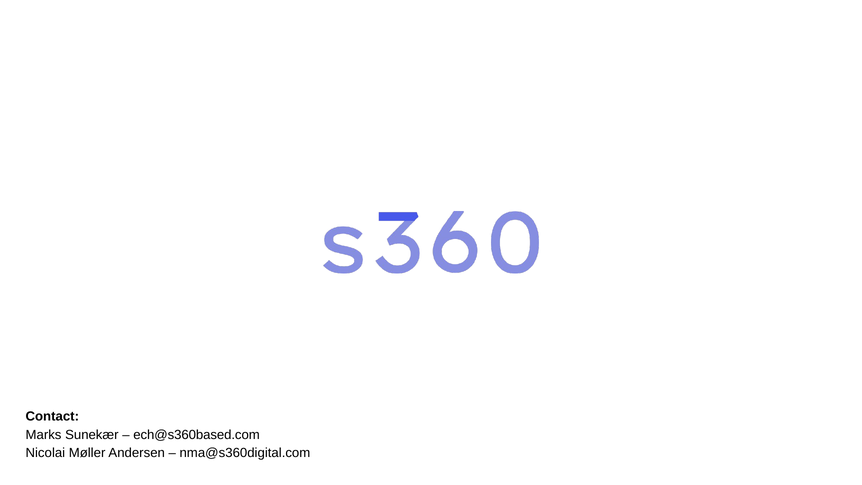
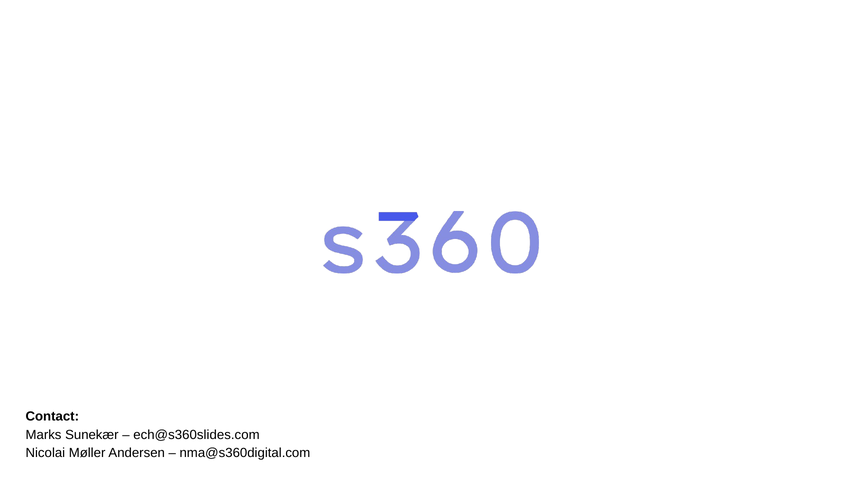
ech@s360based.com: ech@s360based.com -> ech@s360slides.com (196, 435)
